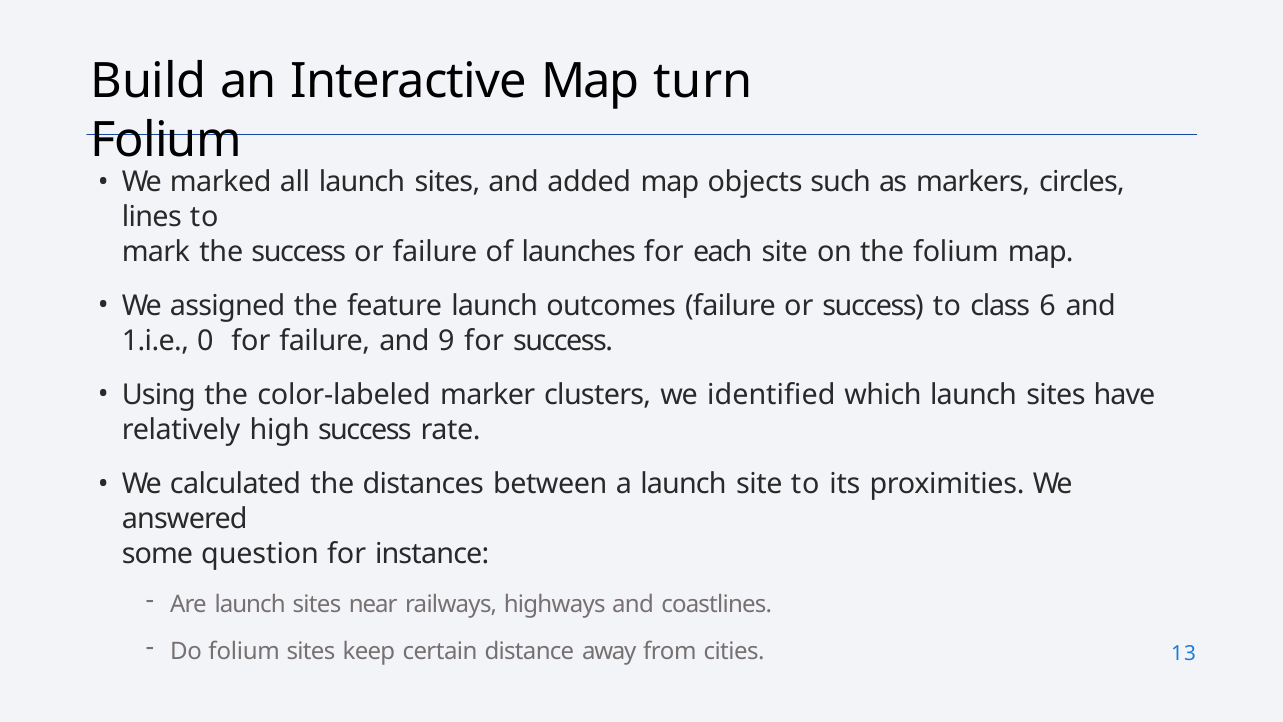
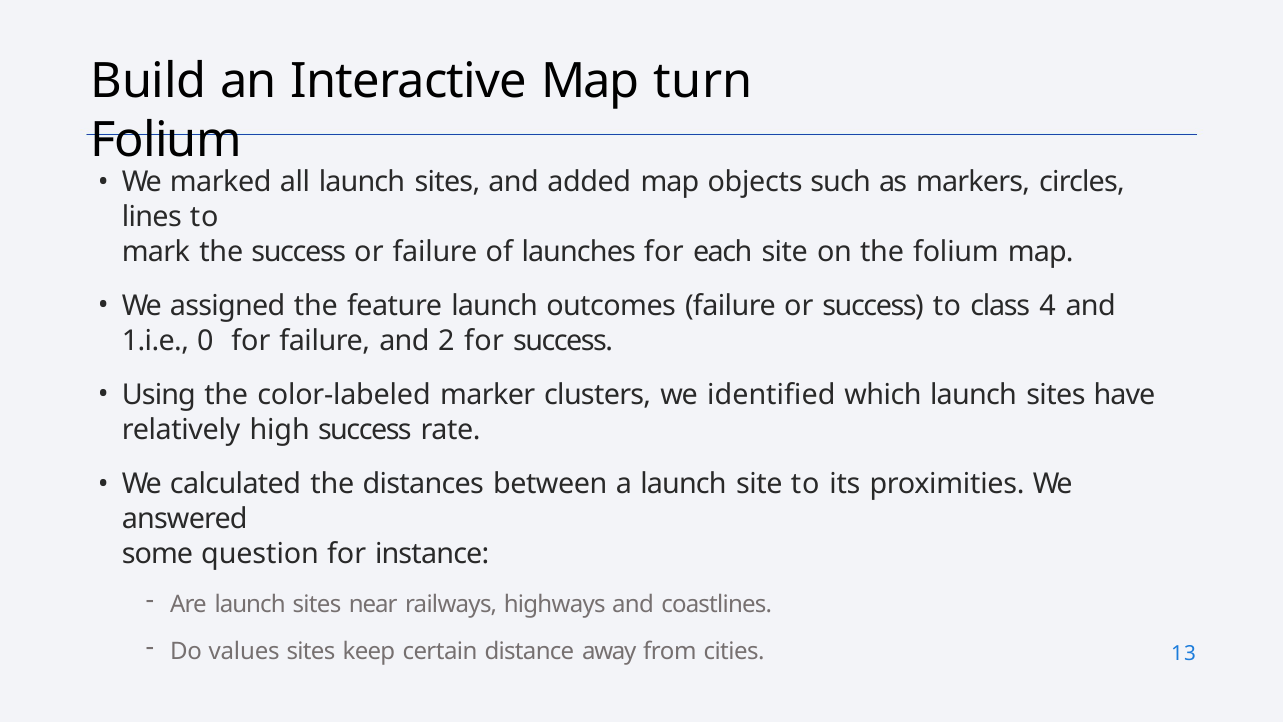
6: 6 -> 4 (1048, 306)
9: 9 -> 2 (446, 340)
Do folium: folium -> values (244, 652)
